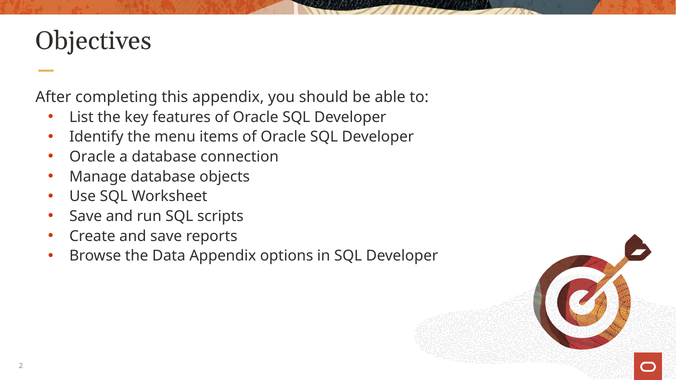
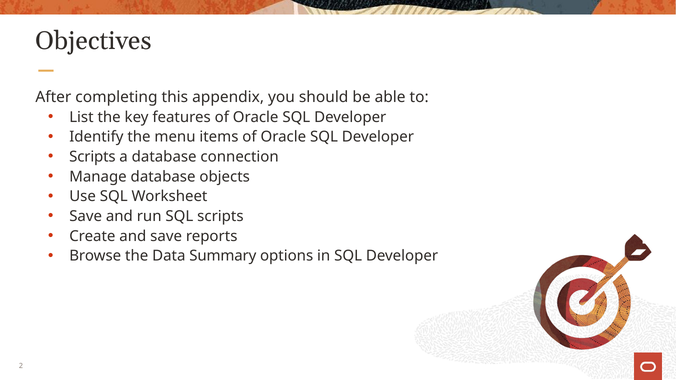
Oracle: Oracle -> Scripts (92, 157)
Data Appendix: Appendix -> Summary (223, 256)
